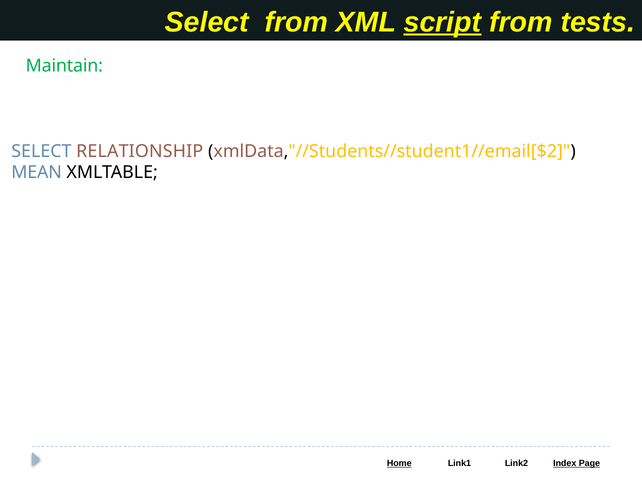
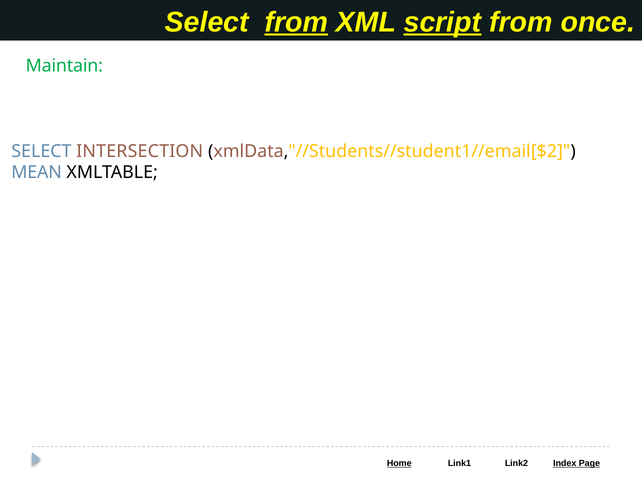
from underline: none -> present (296, 22)
tests: tests -> once (598, 22)
RELATIONSHIP: RELATIONSHIP -> INTERSECTION (140, 151)
